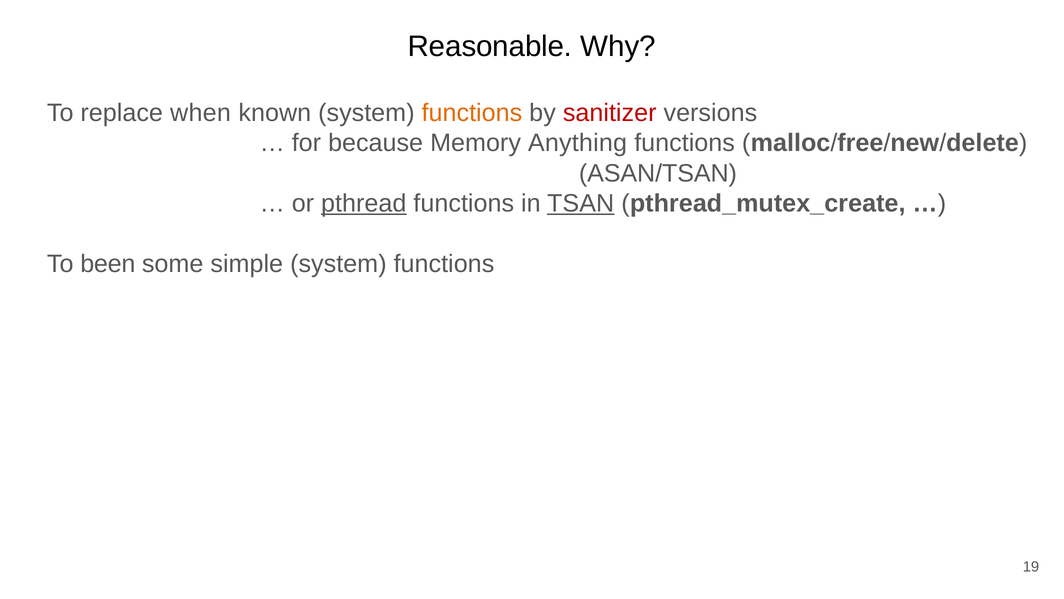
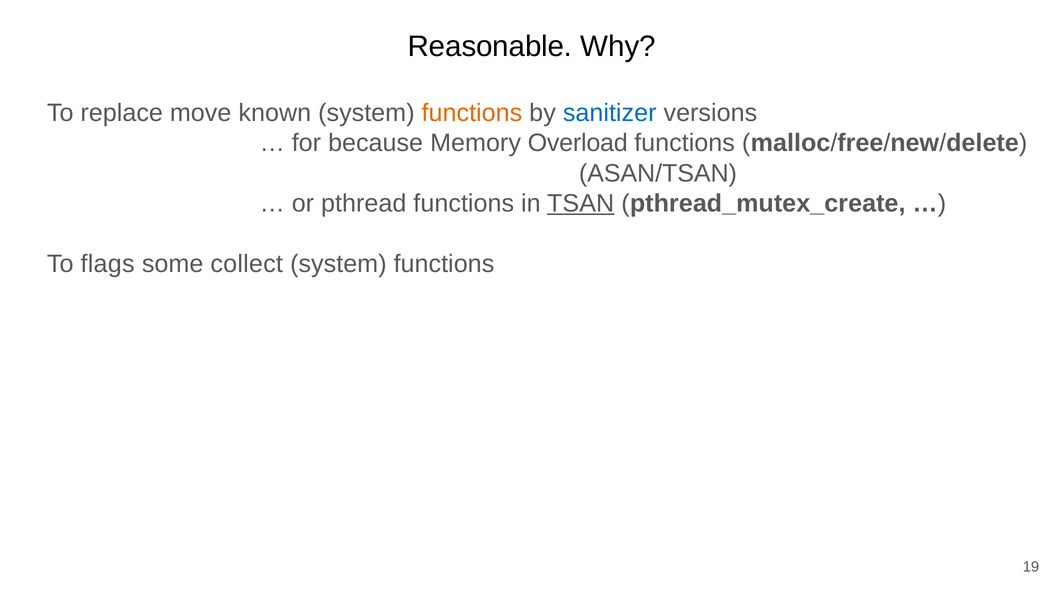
when: when -> move (201, 113)
sanitizer colour: red -> blue (610, 113)
Anything: Anything -> Overload (578, 143)
pthread underline: present -> none (364, 203)
been: been -> flags (108, 264)
simple: simple -> collect (247, 264)
